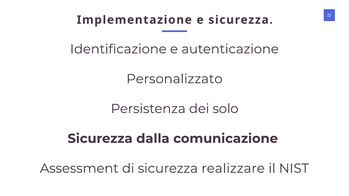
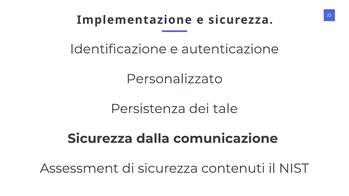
solo: solo -> tale (225, 109)
realizzare: realizzare -> contenuti (233, 169)
